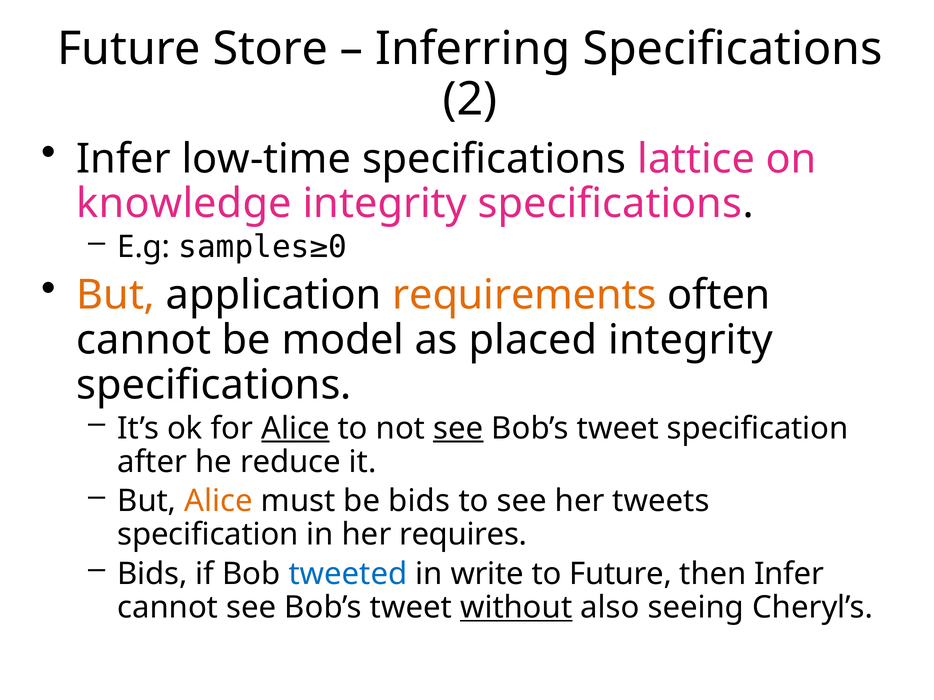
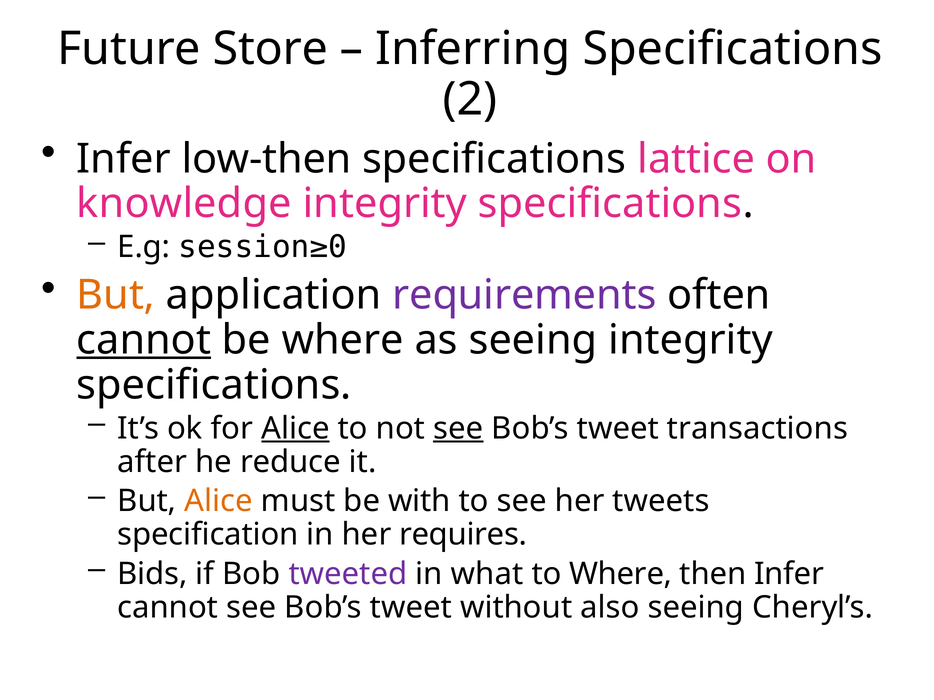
low-time: low-time -> low-then (267, 159)
samples≥0: samples≥0 -> session≥0 (263, 247)
requirements colour: orange -> purple (524, 295)
cannot underline: none -> present (144, 340)
be model: model -> where (343, 340)
as placed: placed -> seeing (533, 340)
tweet specification: specification -> transactions (758, 429)
be bids: bids -> with (419, 501)
tweeted colour: blue -> purple (348, 574)
write: write -> what (487, 574)
to Future: Future -> Where (621, 574)
without underline: present -> none (516, 608)
